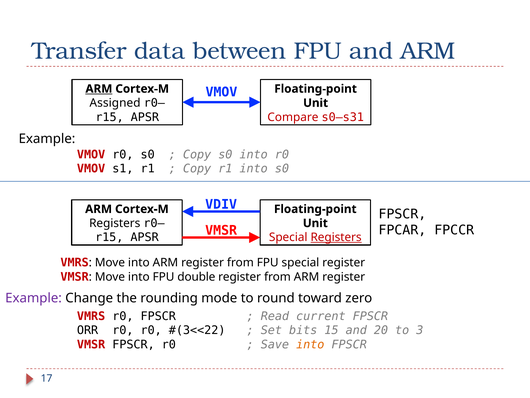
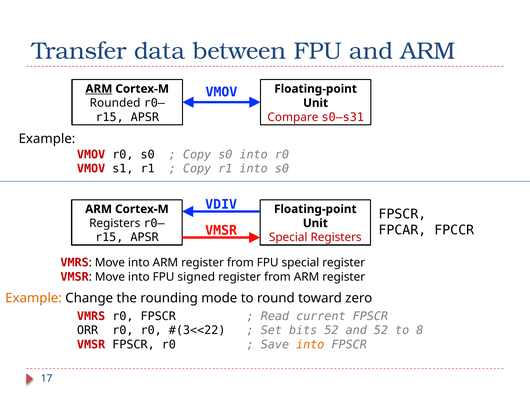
Assigned: Assigned -> Rounded (115, 103)
Registers underline: present -> none (336, 237)
double: double -> signed (196, 276)
Example colour: purple -> orange (34, 298)
bits 15: 15 -> 52 (331, 330)
and 20: 20 -> 52 (381, 330)
3: 3 -> 8 (420, 330)
